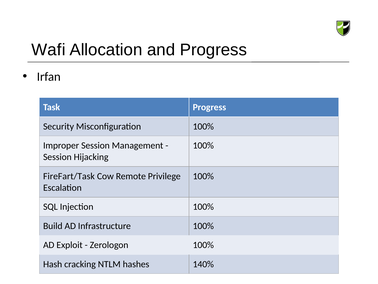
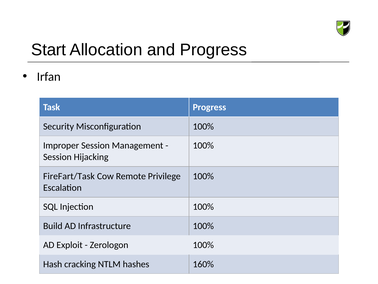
Wafi: Wafi -> Start (49, 50)
140%: 140% -> 160% (203, 264)
